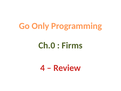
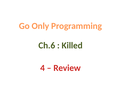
Ch.0: Ch.0 -> Ch.6 (47, 45)
Firms: Firms -> Killed (72, 45)
